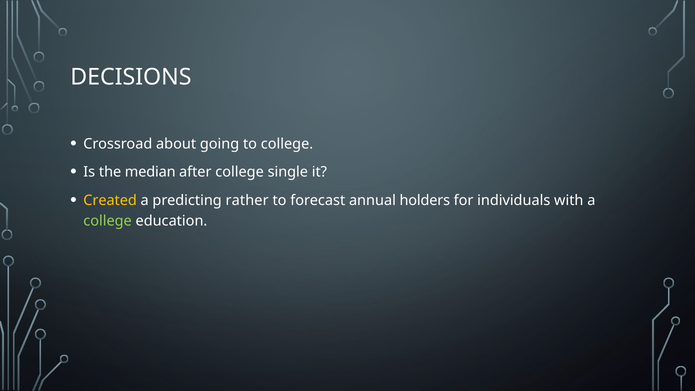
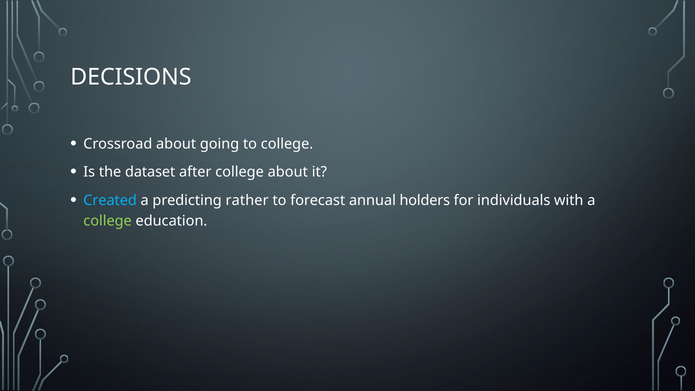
median: median -> dataset (150, 172)
college single: single -> about (288, 172)
Created colour: yellow -> light blue (110, 200)
